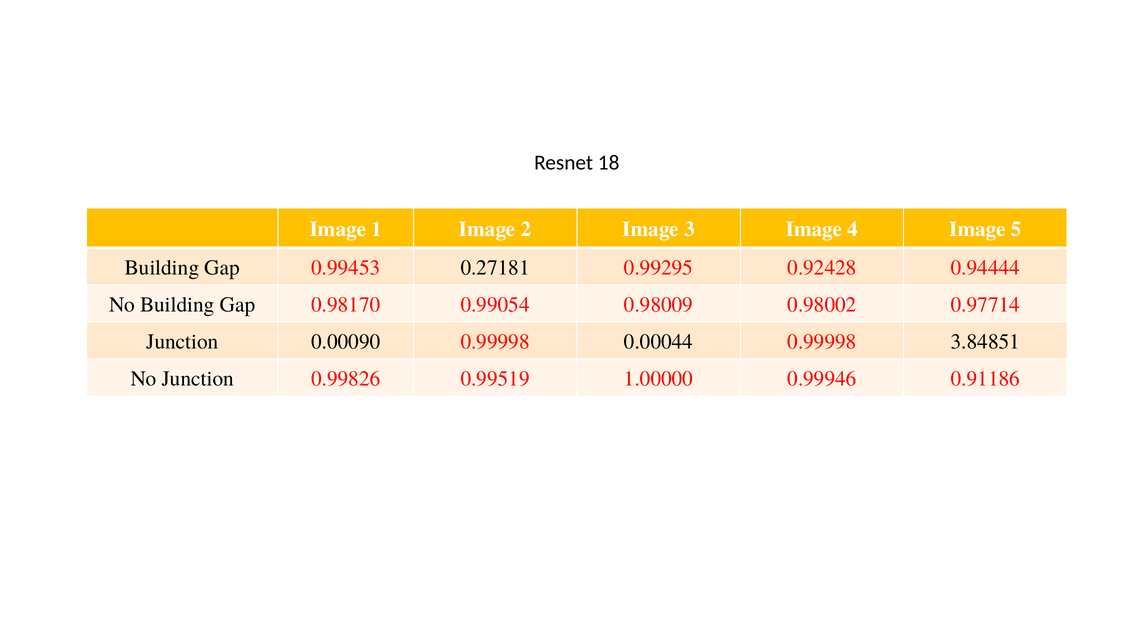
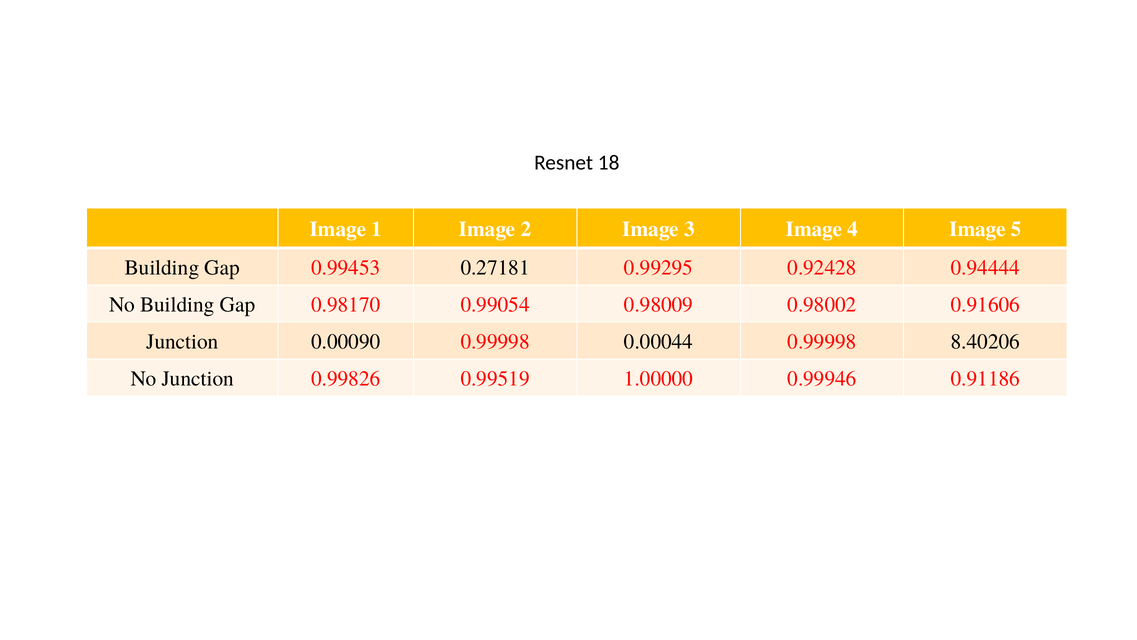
0.97714: 0.97714 -> 0.91606 (985, 304)
3.84851: 3.84851 -> 8.40206 (985, 341)
